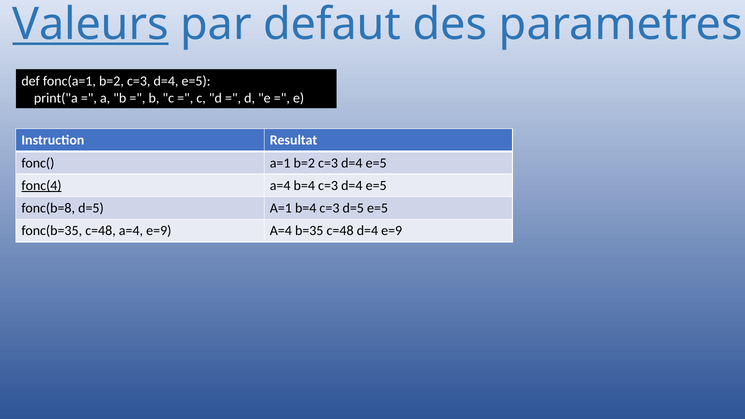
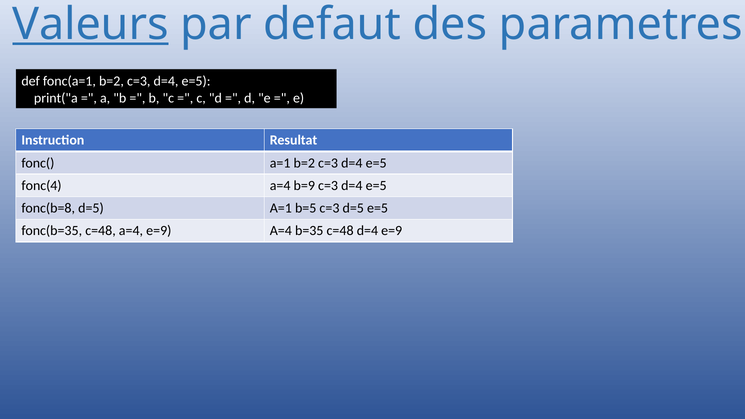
fonc(4 underline: present -> none (42, 186)
a=4 b=4: b=4 -> b=9 (304, 186)
A=1 b=4: b=4 -> b=5 (306, 208)
